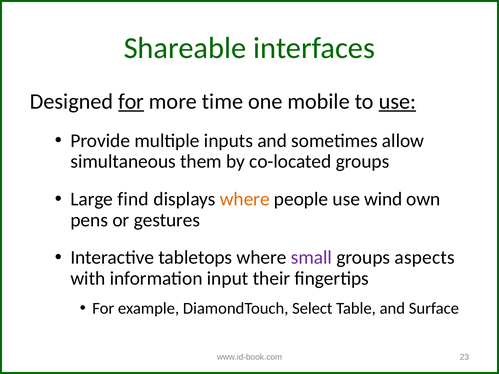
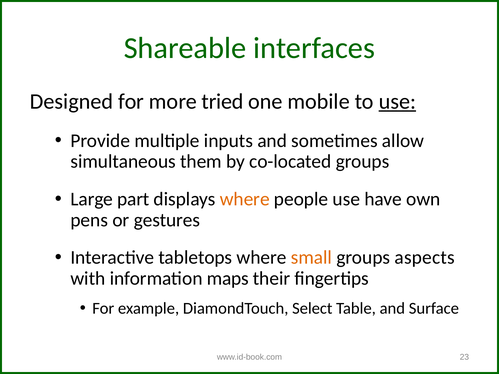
for underline: present -> none (131, 102)
time: time -> tried (223, 102)
find: find -> part (133, 199)
wind: wind -> have (383, 199)
small colour: purple -> orange (311, 258)
input: input -> maps (228, 279)
